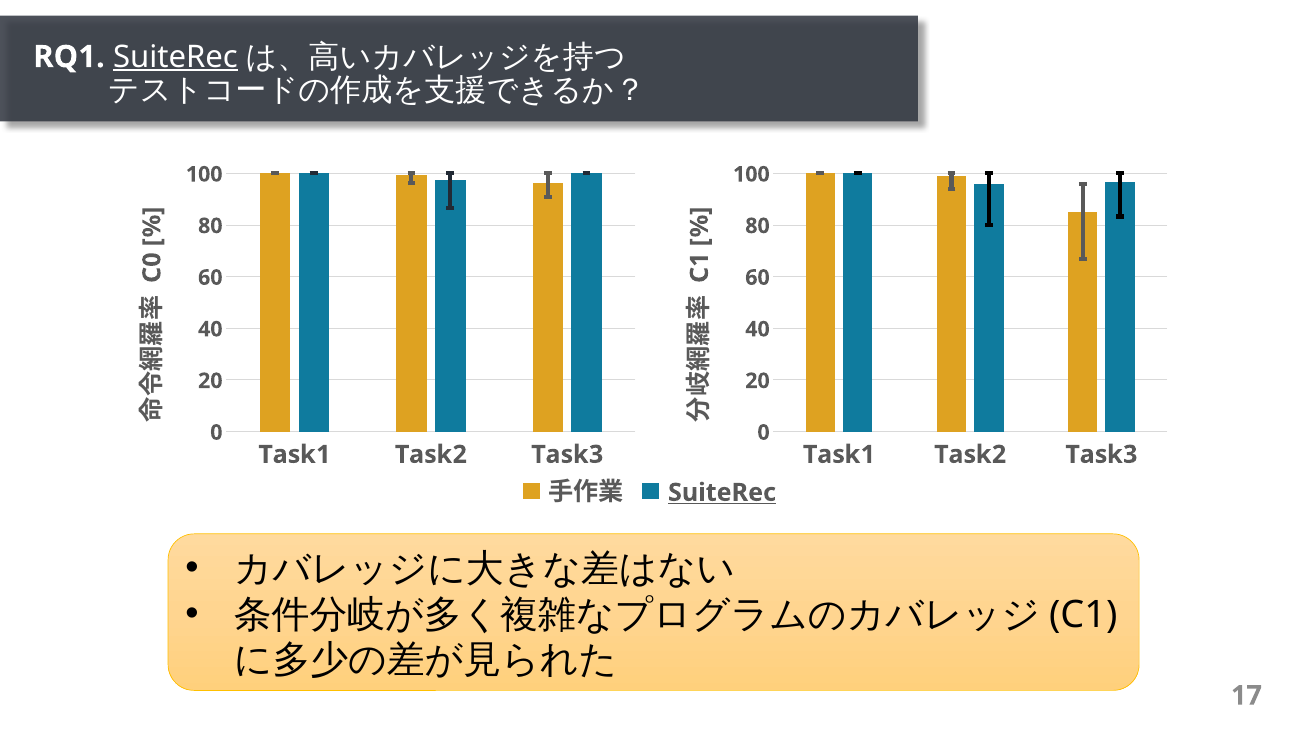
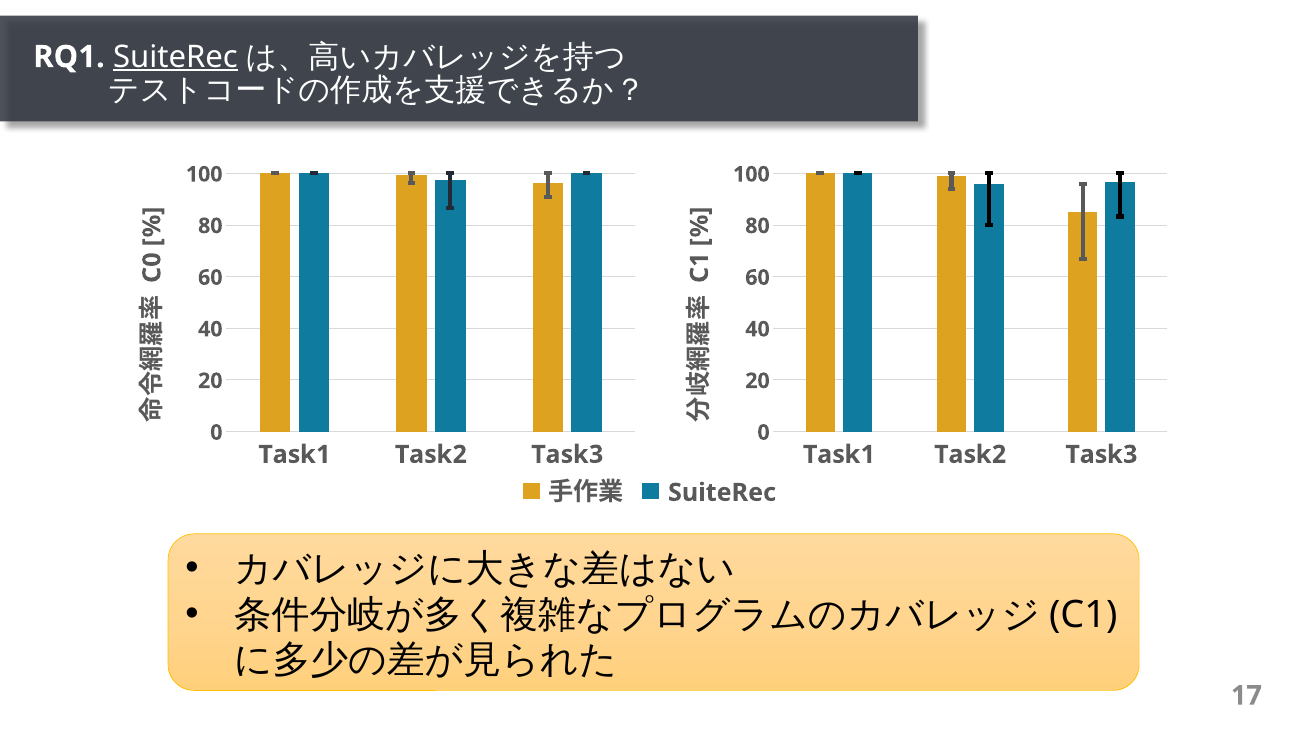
SuiteRec underline: present -> none (722, 493)
